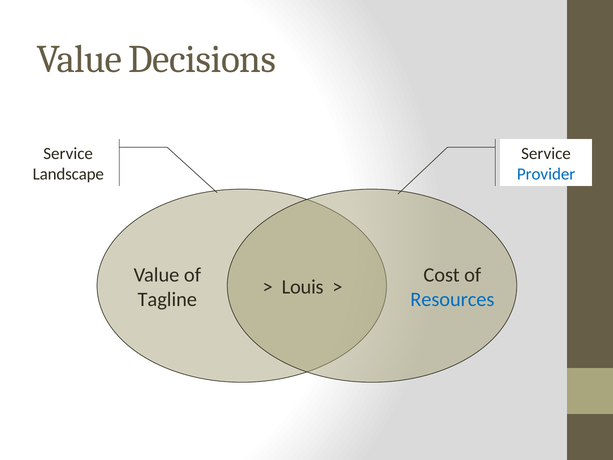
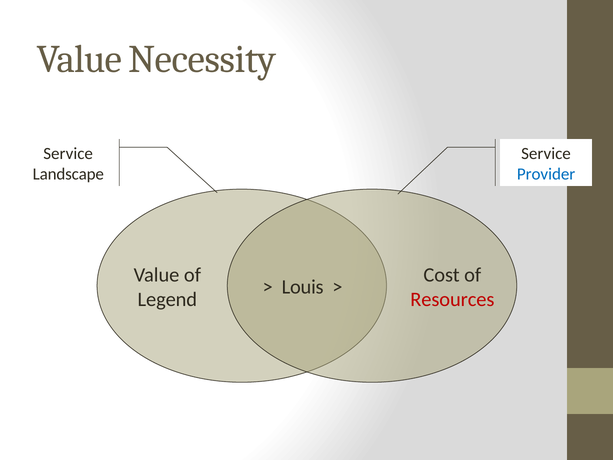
Decisions: Decisions -> Necessity (202, 59)
Tagline: Tagline -> Legend (167, 299)
Resources colour: blue -> red (452, 299)
